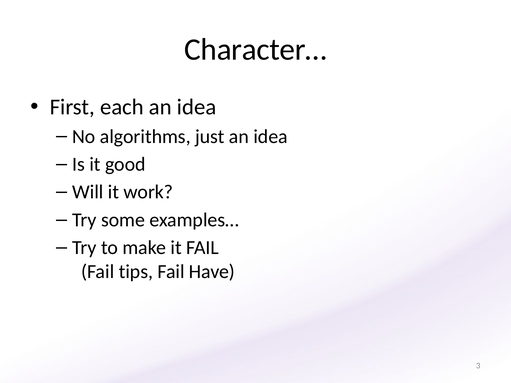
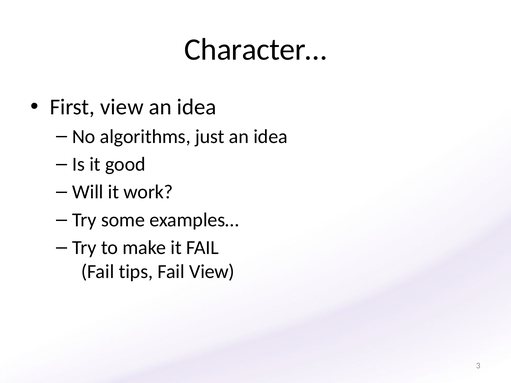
First each: each -> view (122, 107)
Fail Have: Have -> View (212, 272)
